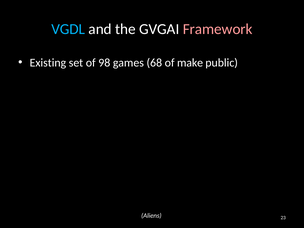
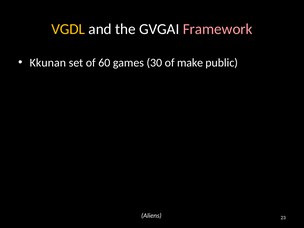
VGDL colour: light blue -> yellow (68, 29)
Existing: Existing -> Kkunan (48, 63)
98: 98 -> 60 (104, 63)
68: 68 -> 30 (154, 63)
